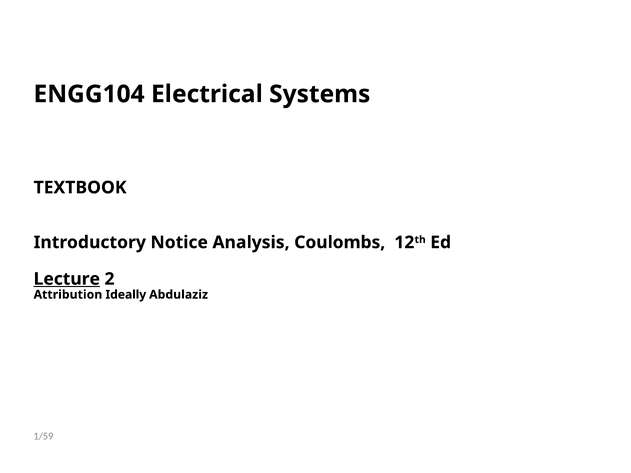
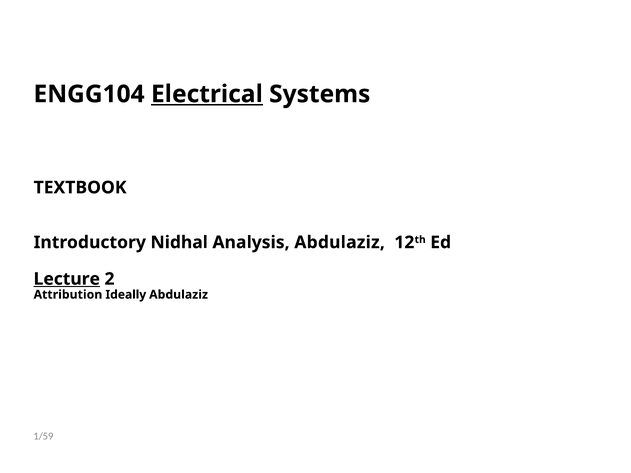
Electrical underline: none -> present (207, 94)
Notice: Notice -> Nidhal (179, 243)
Analysis Coulombs: Coulombs -> Abdulaziz (340, 243)
